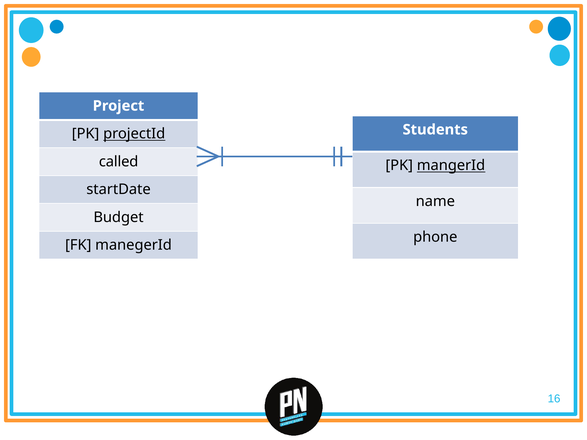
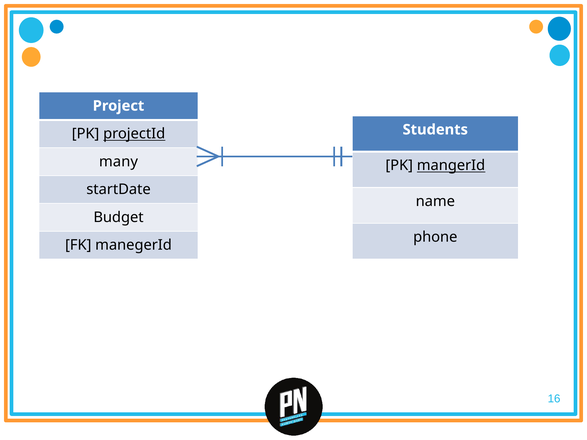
called: called -> many (118, 162)
